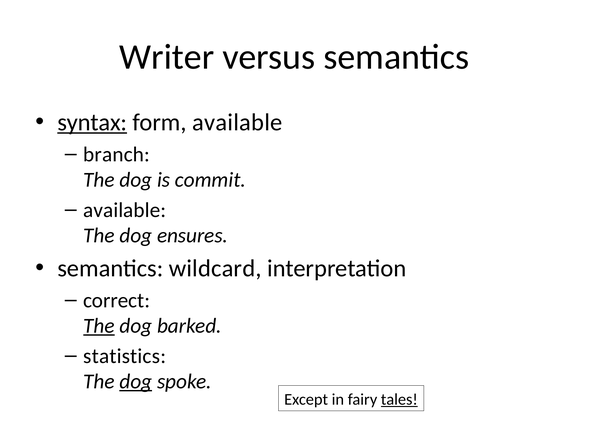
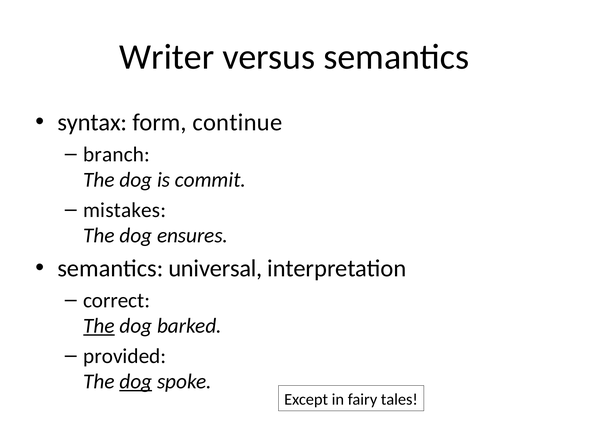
syntax underline: present -> none (92, 122)
form available: available -> continue (237, 122)
available: available -> mistakes (125, 210)
wildcard: wildcard -> universal (215, 268)
statistics: statistics -> provided (125, 356)
tales underline: present -> none (399, 399)
